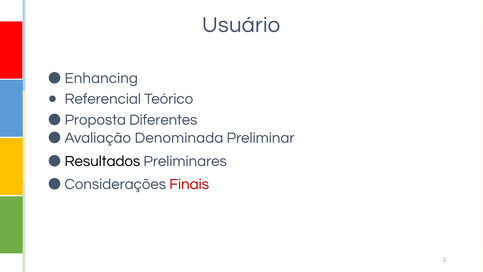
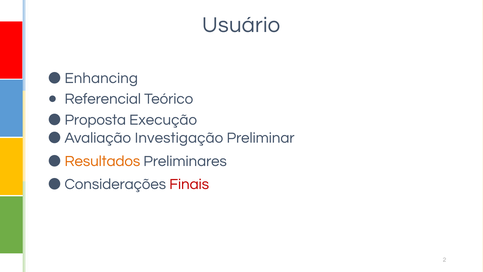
Diferentes: Diferentes -> Execução (163, 120)
Denominada: Denominada -> Investigação (179, 138)
Resultados colour: black -> orange (102, 161)
